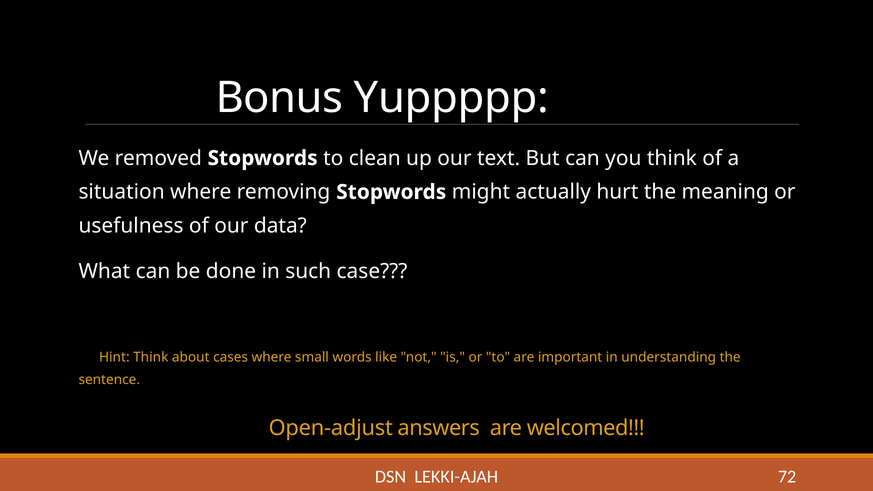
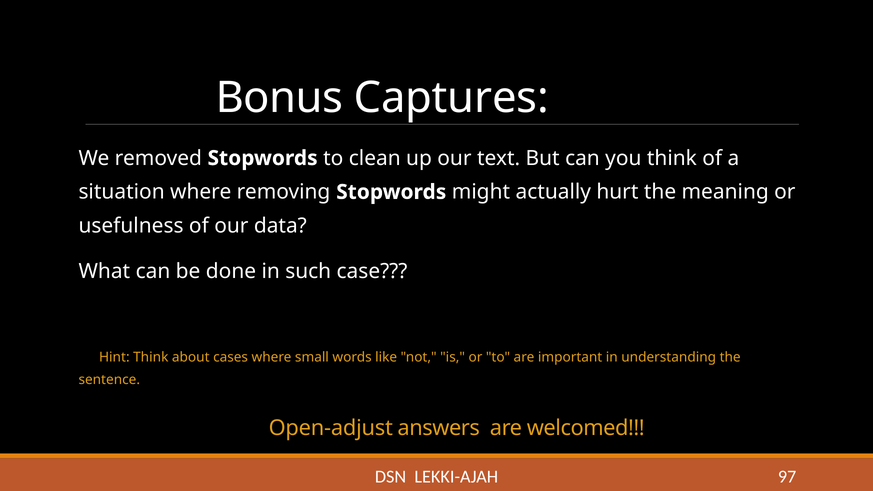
Yuppppp: Yuppppp -> Captures (451, 98)
72: 72 -> 97 (787, 477)
